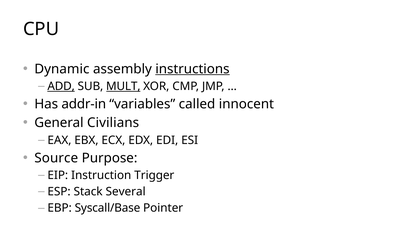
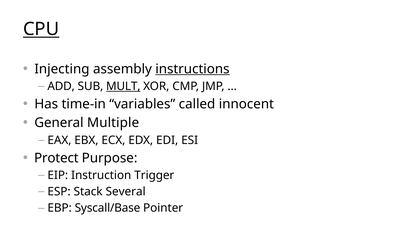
CPU underline: none -> present (41, 29)
Dynamic: Dynamic -> Injecting (62, 69)
ADD underline: present -> none (61, 86)
addr-in: addr-in -> time-in (84, 104)
Civilians: Civilians -> Multiple (113, 123)
Source: Source -> Protect (56, 158)
